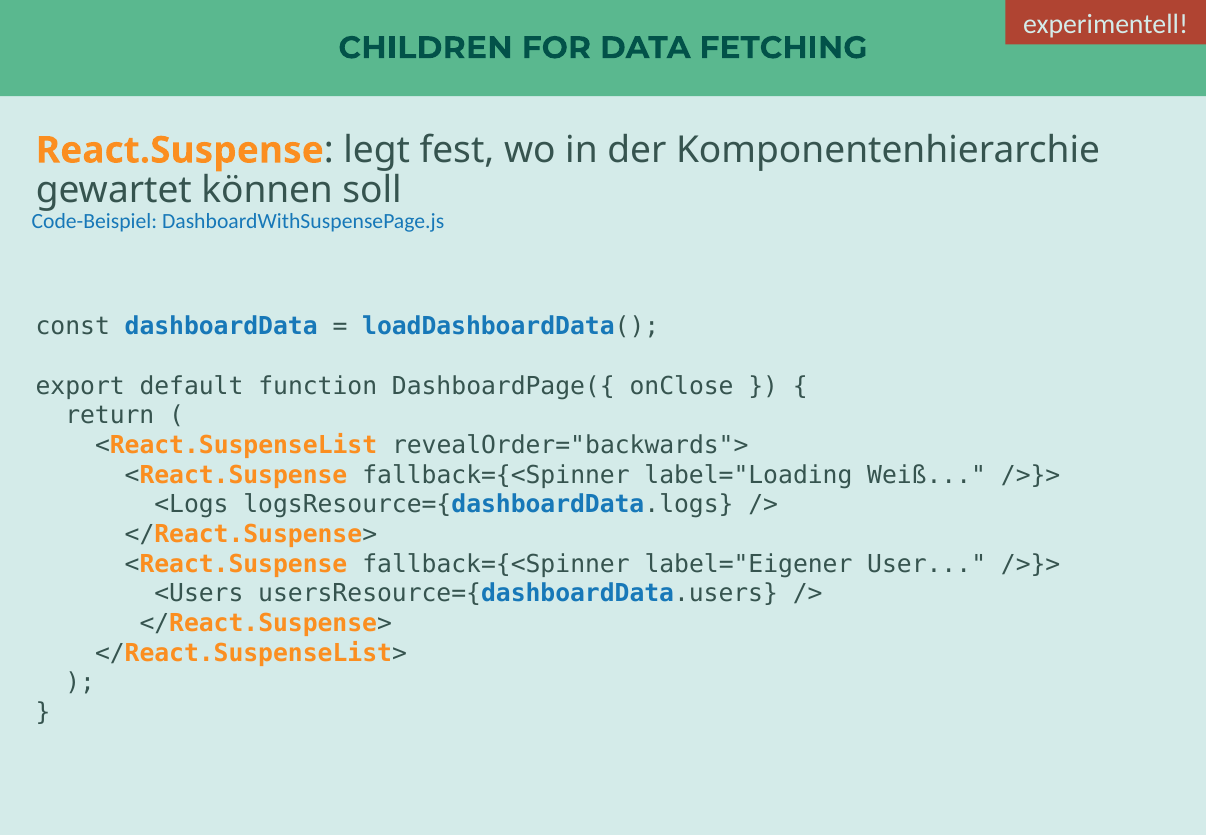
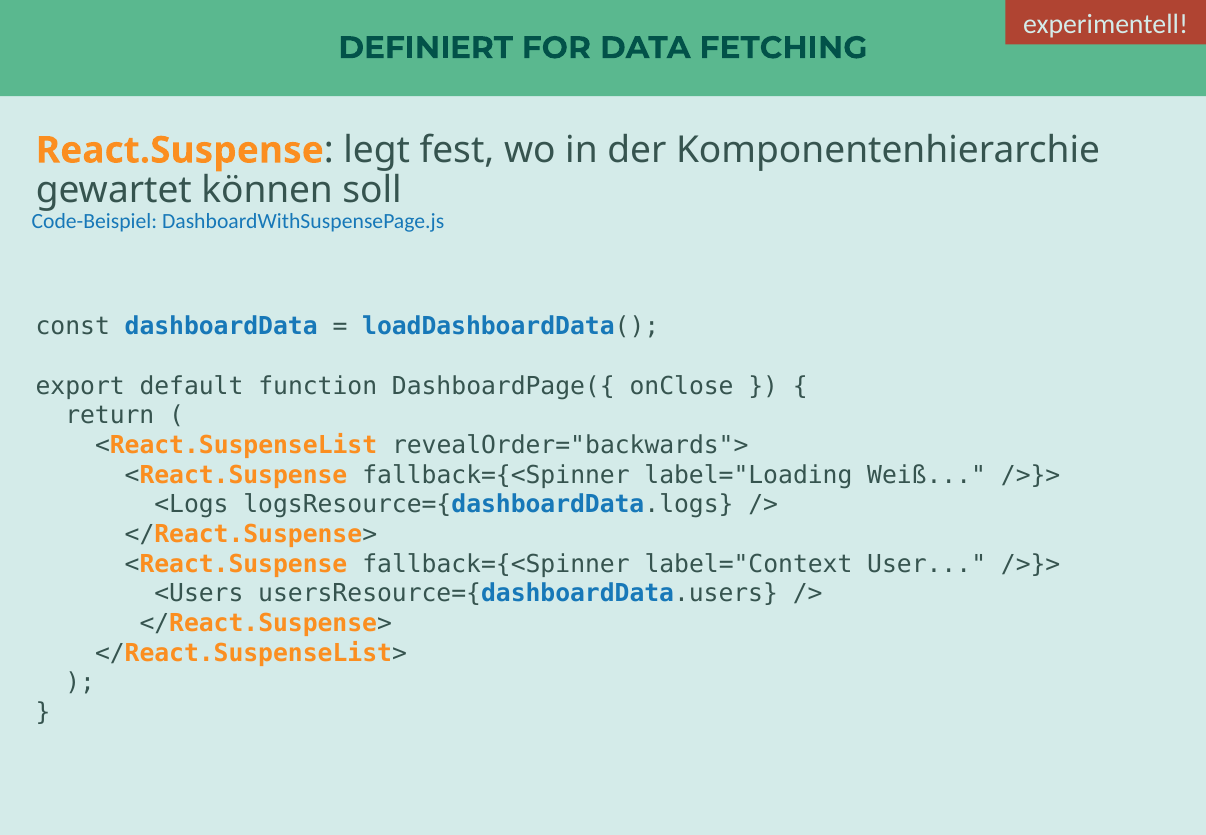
CHILDREN: CHILDREN -> DEFINIERT (426, 48)
label="Eigener: label="Eigener -> label="Context (748, 564)
